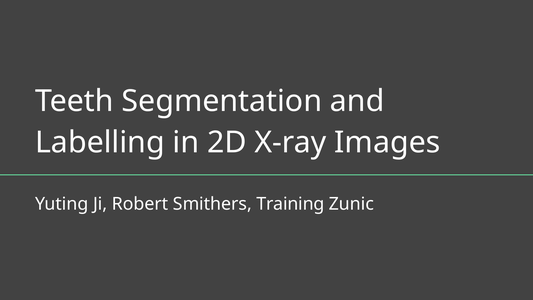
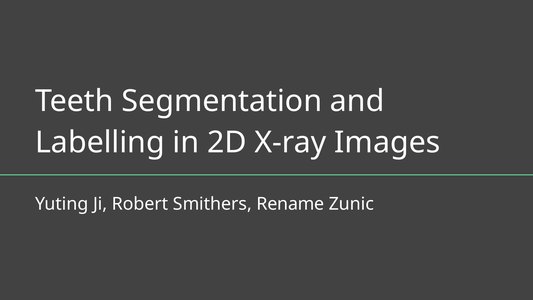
Training: Training -> Rename (290, 204)
